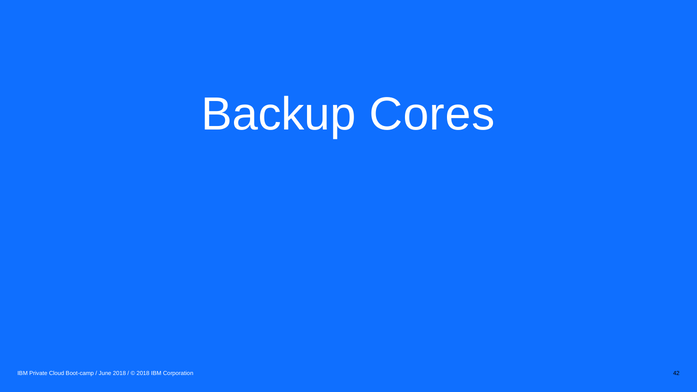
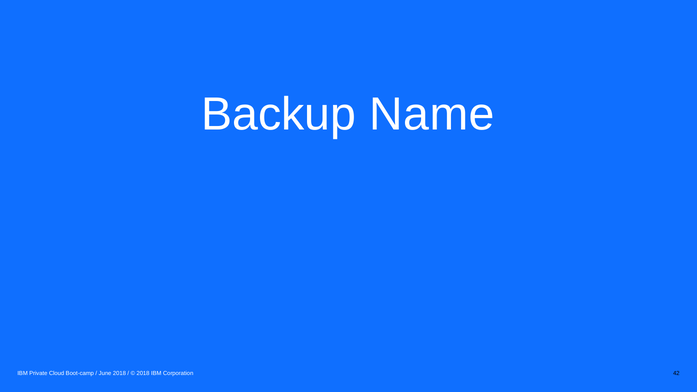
Cores: Cores -> Name (432, 114)
